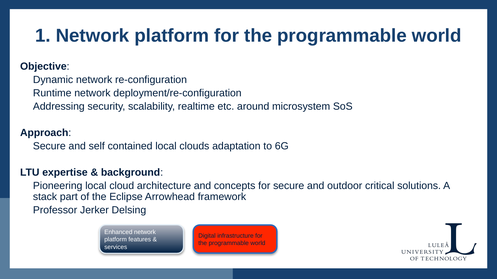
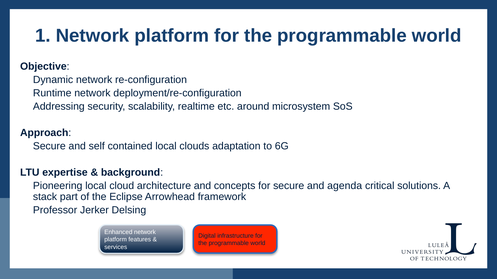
outdoor: outdoor -> agenda (345, 186)
